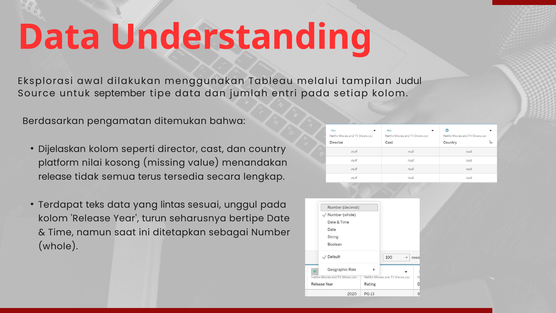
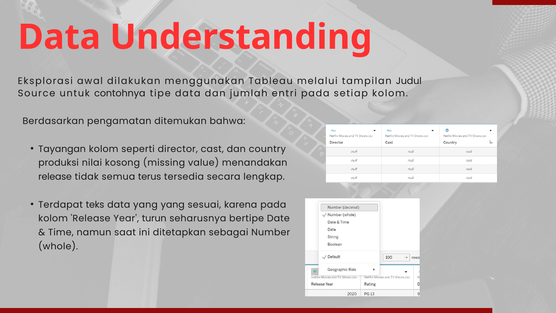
september: september -> contohnya (120, 93)
Dijelaskan: Dijelaskan -> Tayangan (62, 149)
platform: platform -> produksi (59, 163)
yang lintas: lintas -> yang (173, 204)
unggul: unggul -> karena (241, 204)
